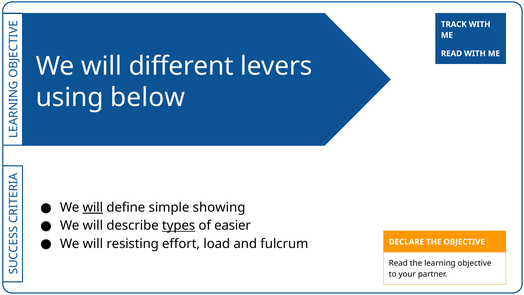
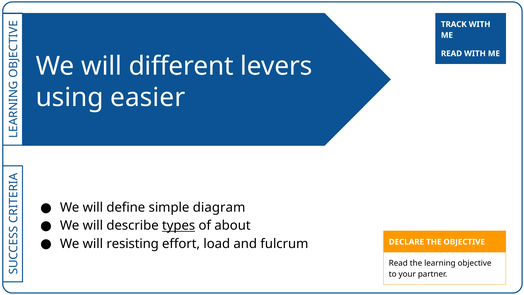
below: below -> easier (148, 97)
will underline: present -> none (93, 207)
showing: showing -> diagram (219, 207)
easier: easier -> about (232, 225)
